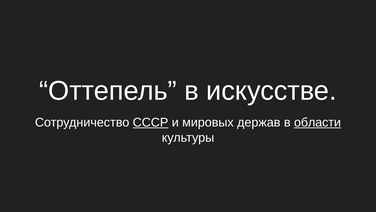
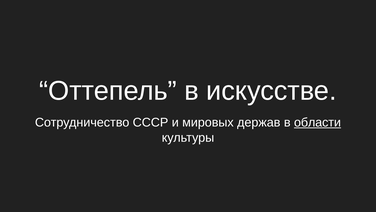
СССР underline: present -> none (151, 122)
